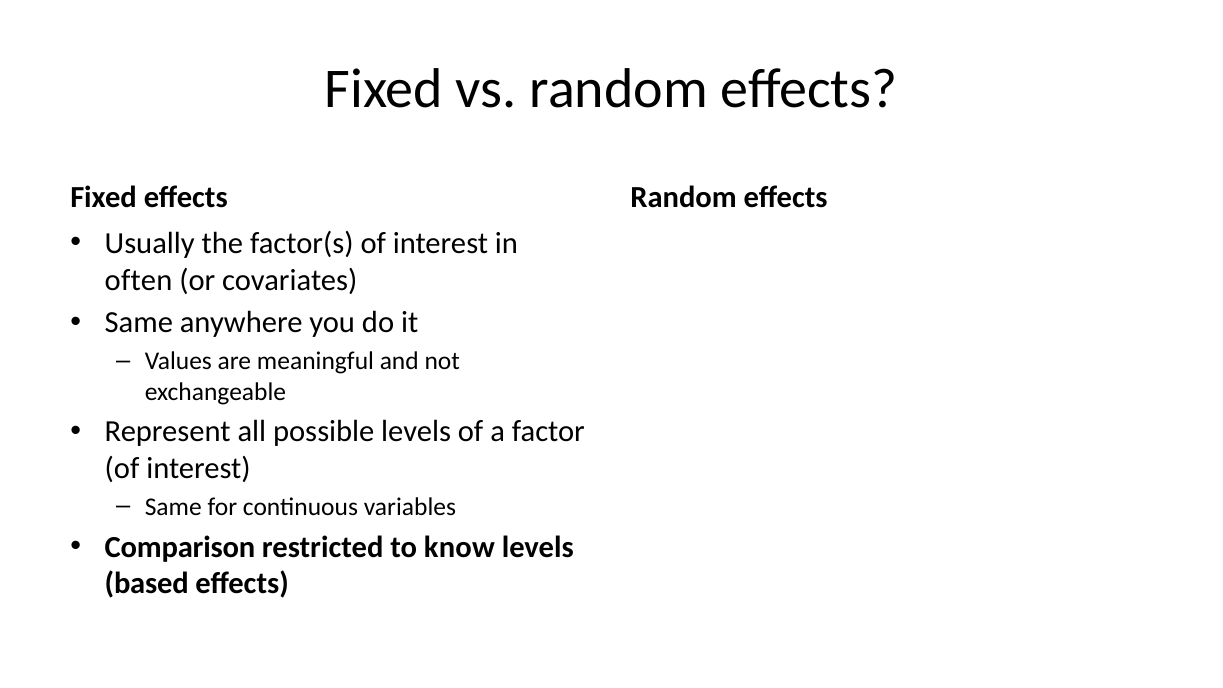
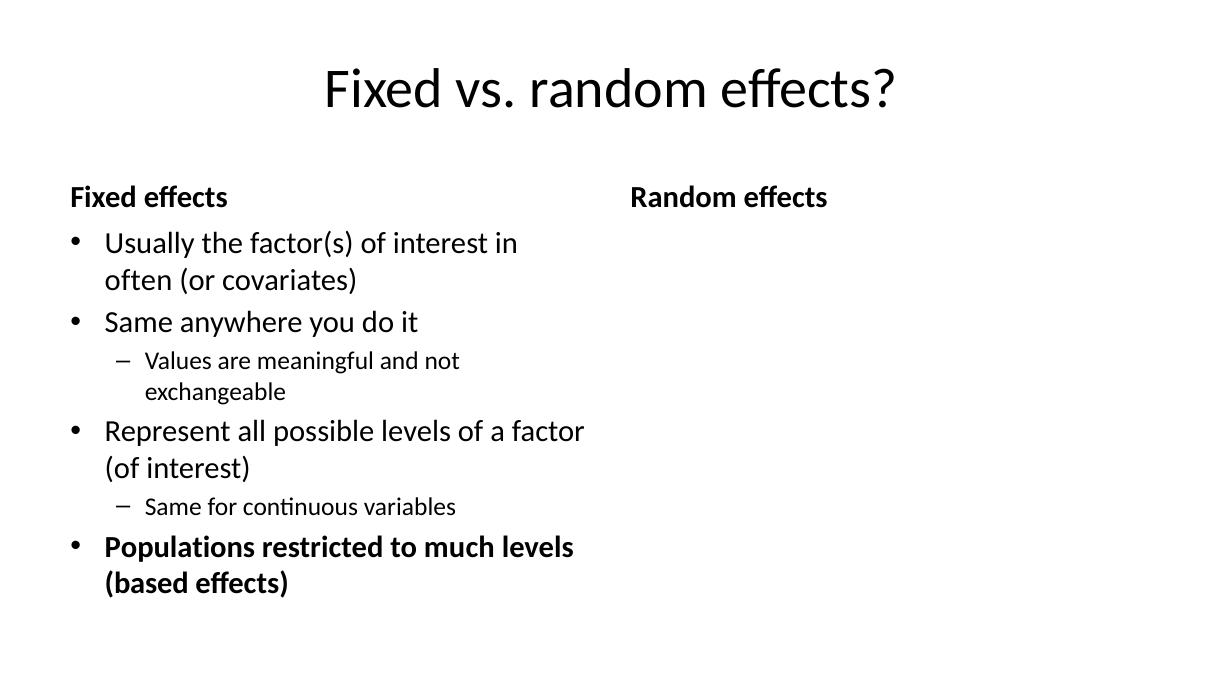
Comparison: Comparison -> Populations (180, 547)
know: know -> much (459, 547)
